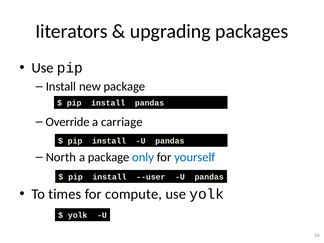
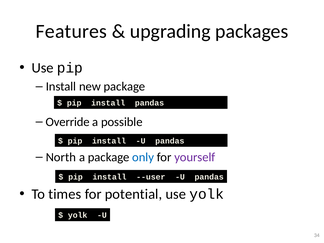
Iiterators: Iiterators -> Features (71, 31)
carriage: carriage -> possible (122, 122)
yourself colour: blue -> purple (195, 157)
compute: compute -> potential (134, 194)
